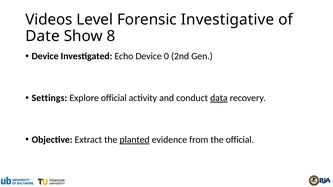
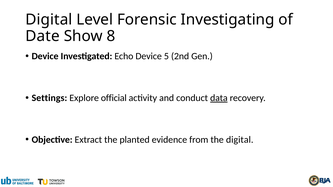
Videos: Videos -> Digital (49, 20)
Investigative: Investigative -> Investigating (228, 20)
0: 0 -> 5 (166, 56)
planted underline: present -> none (135, 140)
the official: official -> digital (240, 140)
